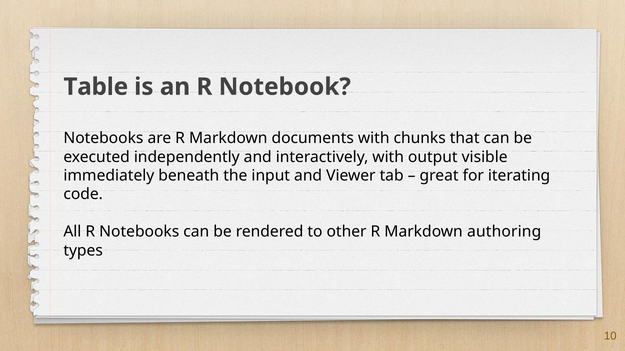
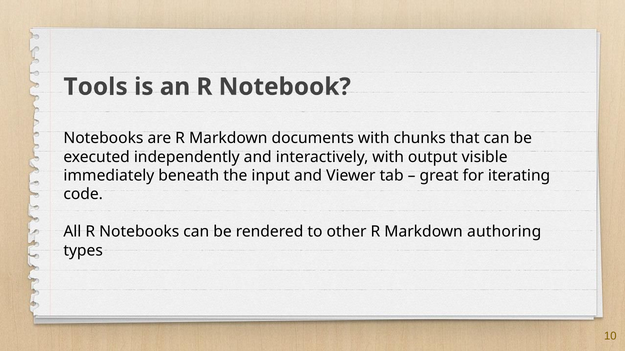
Table: Table -> Tools (96, 87)
